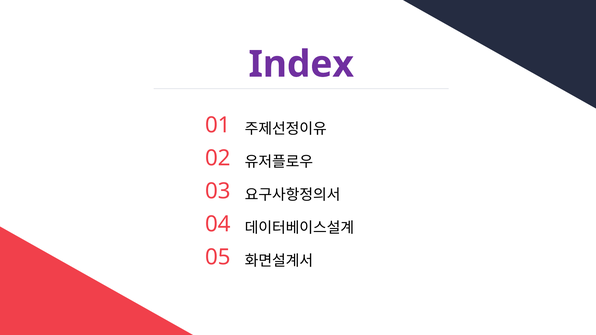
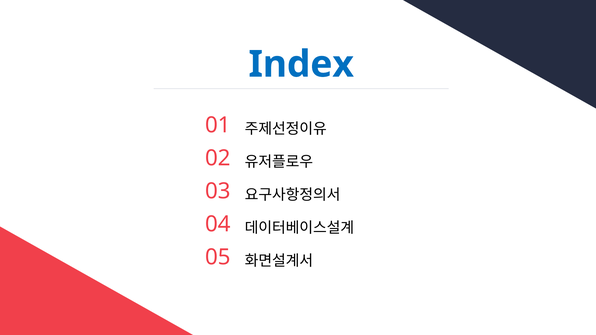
Index colour: purple -> blue (301, 64)
